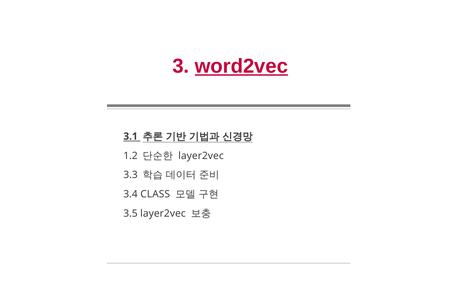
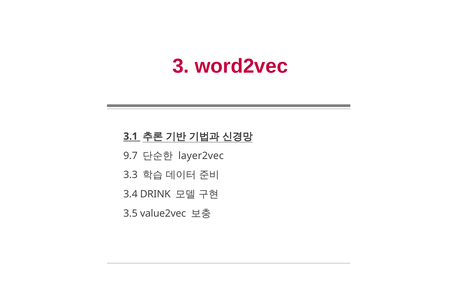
word2vec underline: present -> none (241, 66)
1.2: 1.2 -> 9.7 (131, 156)
CLASS: CLASS -> DRINK (155, 194)
3.5 layer2vec: layer2vec -> value2vec (163, 213)
